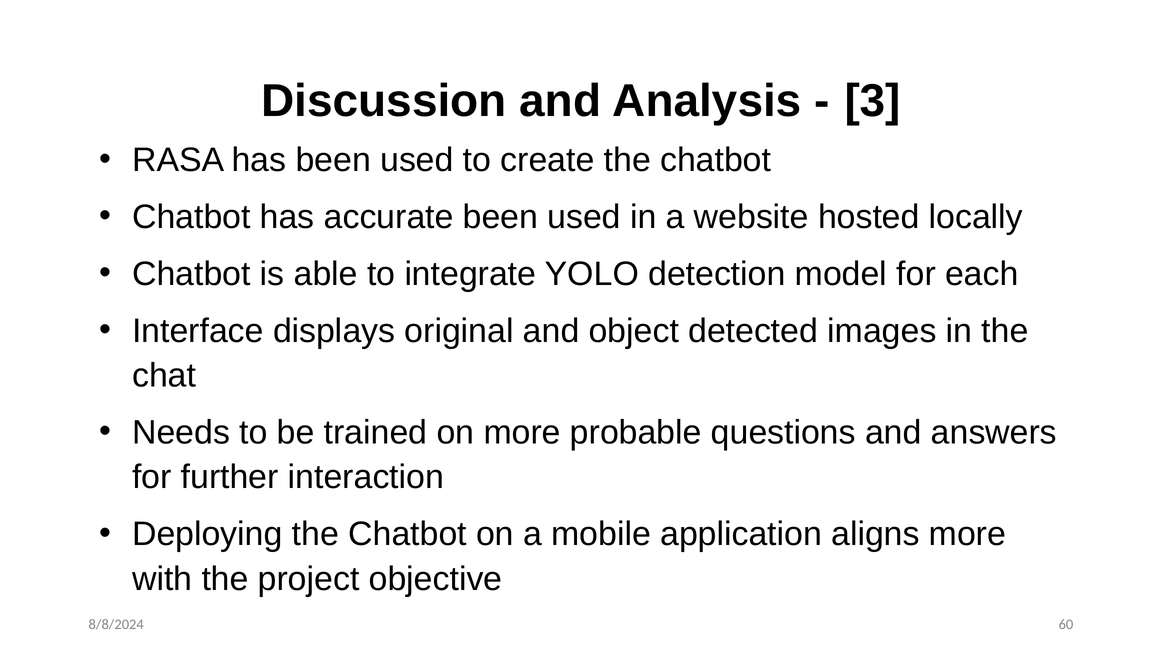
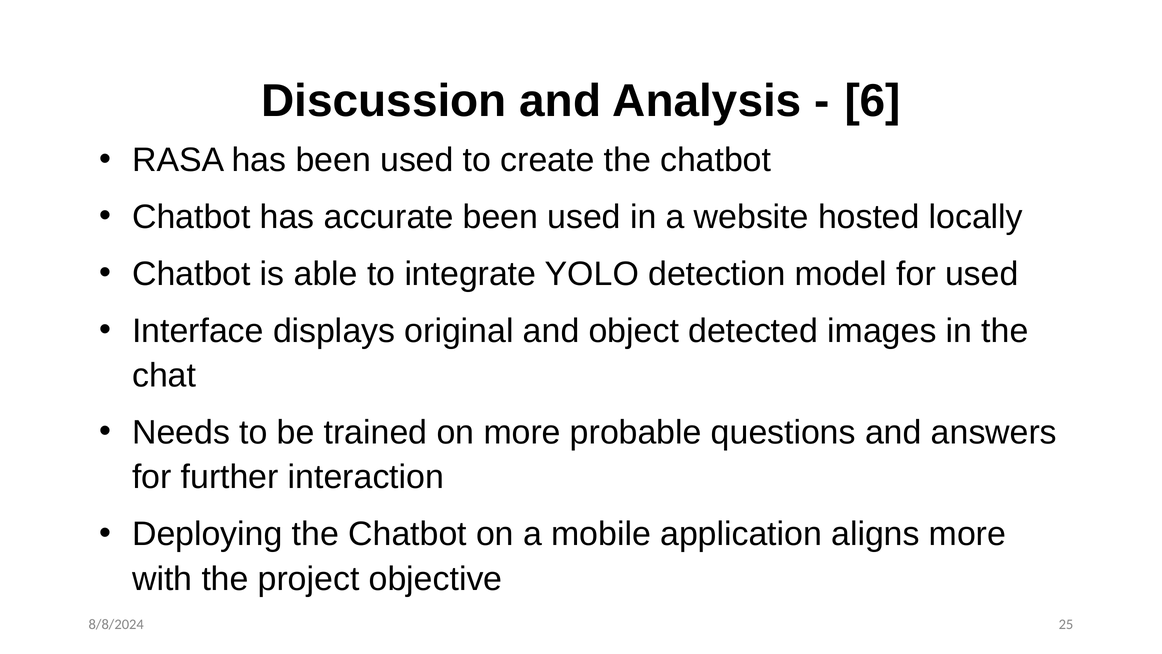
3: 3 -> 6 (873, 101)
for each: each -> used (982, 274)
60: 60 -> 25 (1066, 624)
